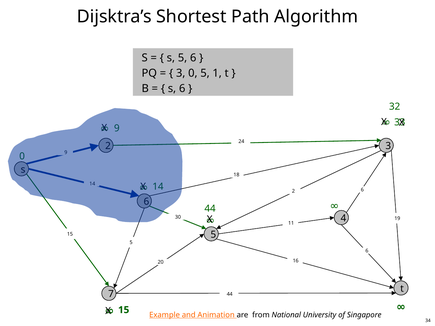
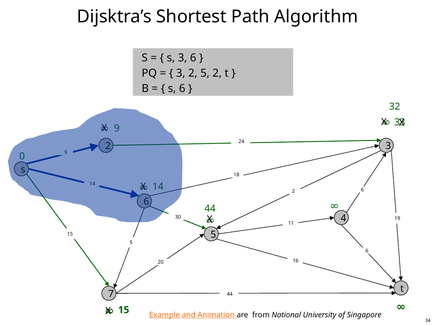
5: 5 -> 3 (183, 58)
3 0: 0 -> 2 (193, 73)
5 1: 1 -> 2 (217, 73)
